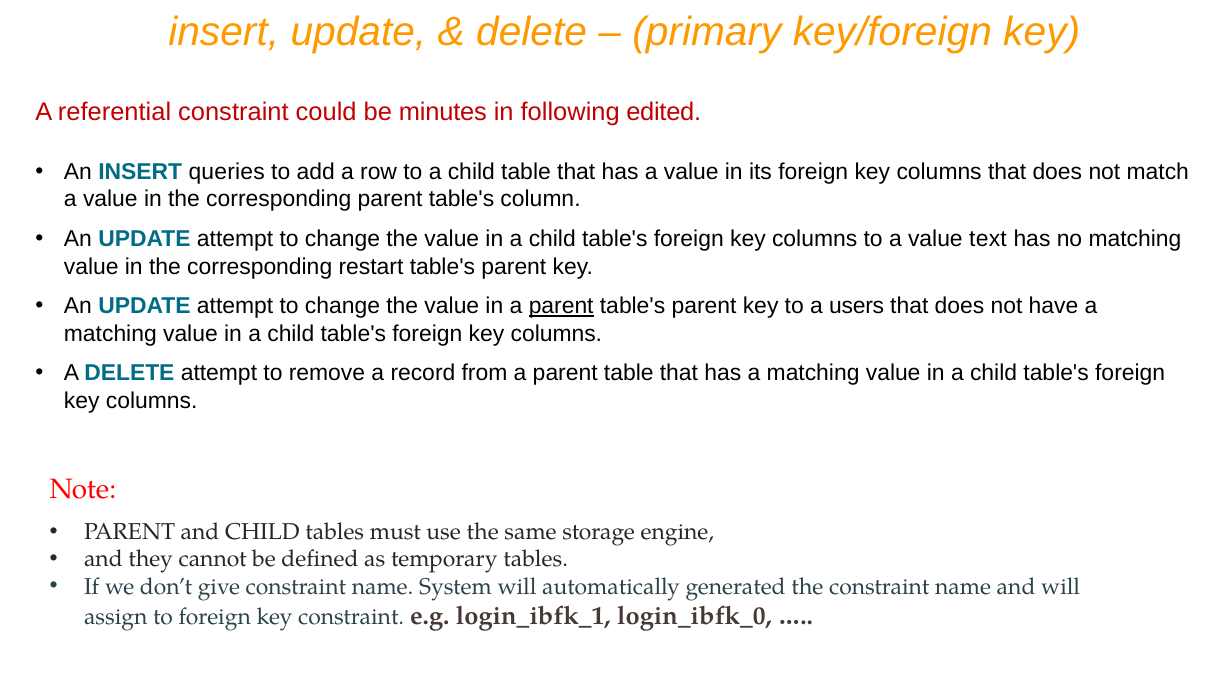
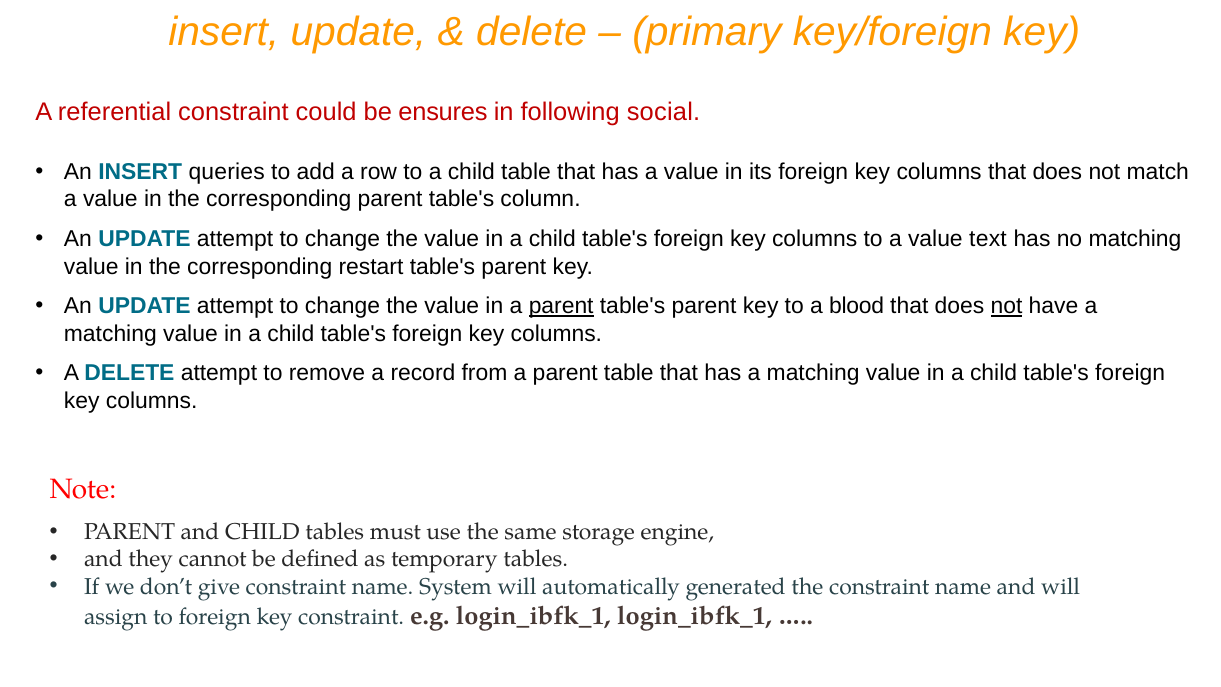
minutes: minutes -> ensures (443, 113)
edited: edited -> social (663, 113)
users: users -> blood (857, 306)
not underline: none -> present (1007, 306)
login_ibfk_1 login_ibfk_0: login_ibfk_0 -> login_ibfk_1 (695, 616)
